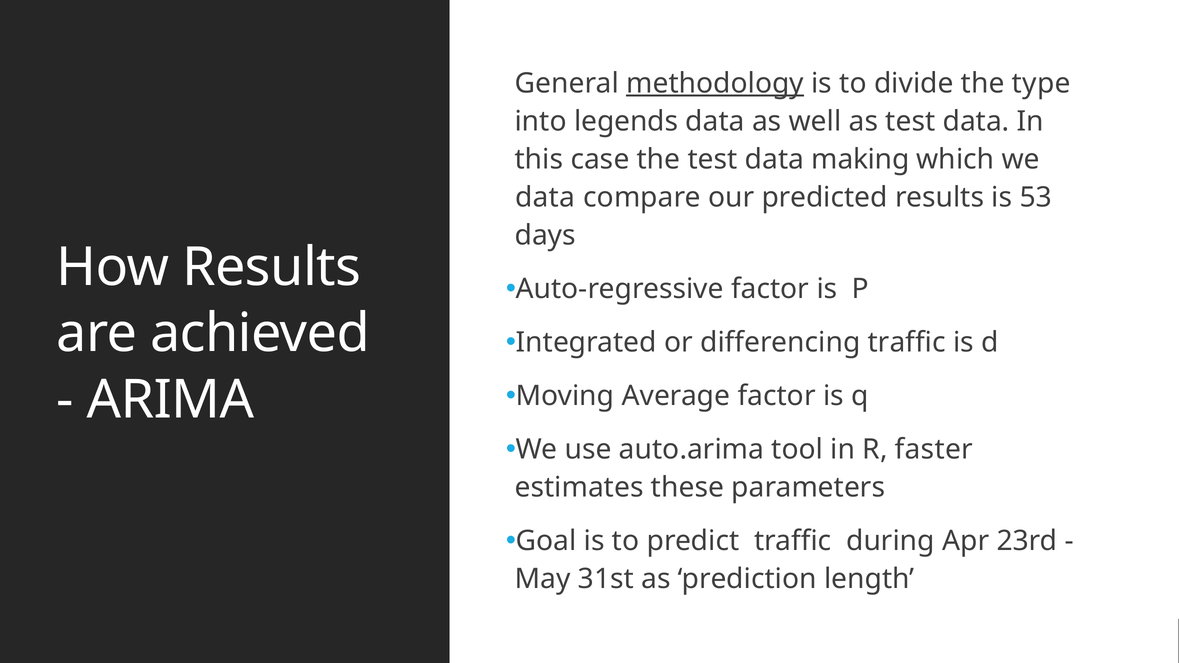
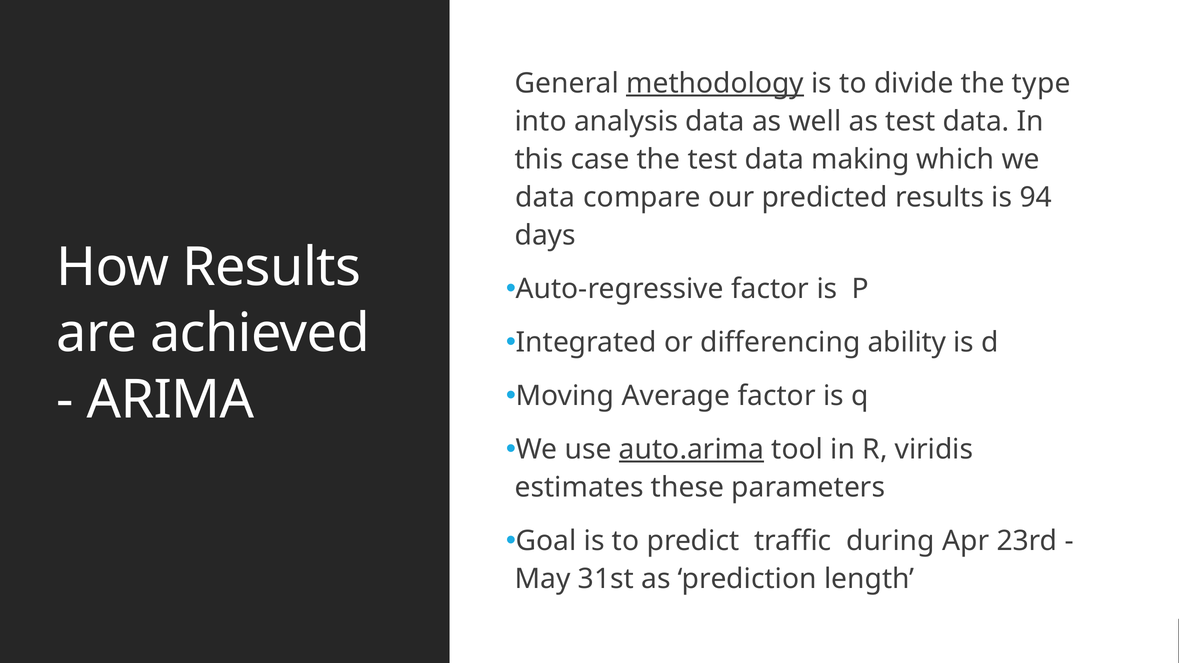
legends: legends -> analysis (626, 122)
53: 53 -> 94 (1036, 198)
differencing traffic: traffic -> ability (907, 343)
auto.arima underline: none -> present (692, 450)
faster: faster -> viridis (934, 450)
